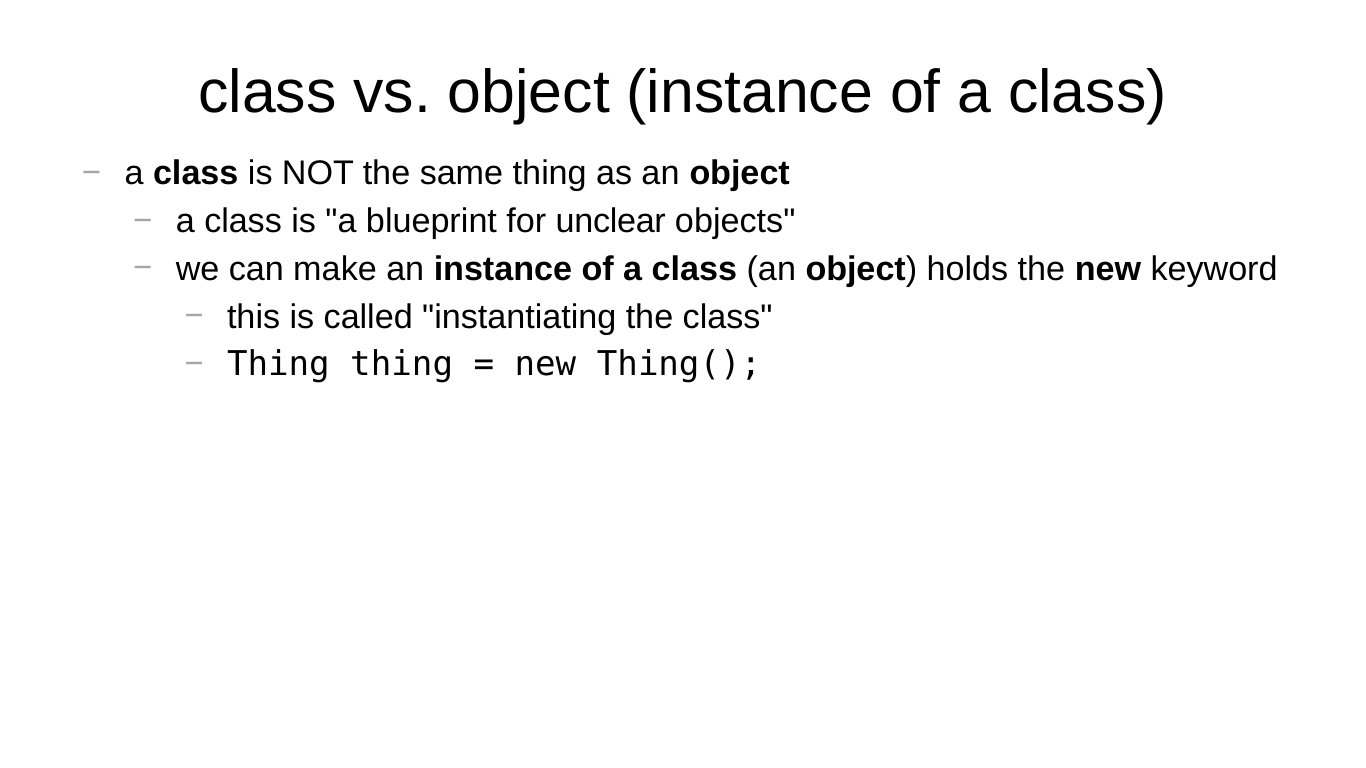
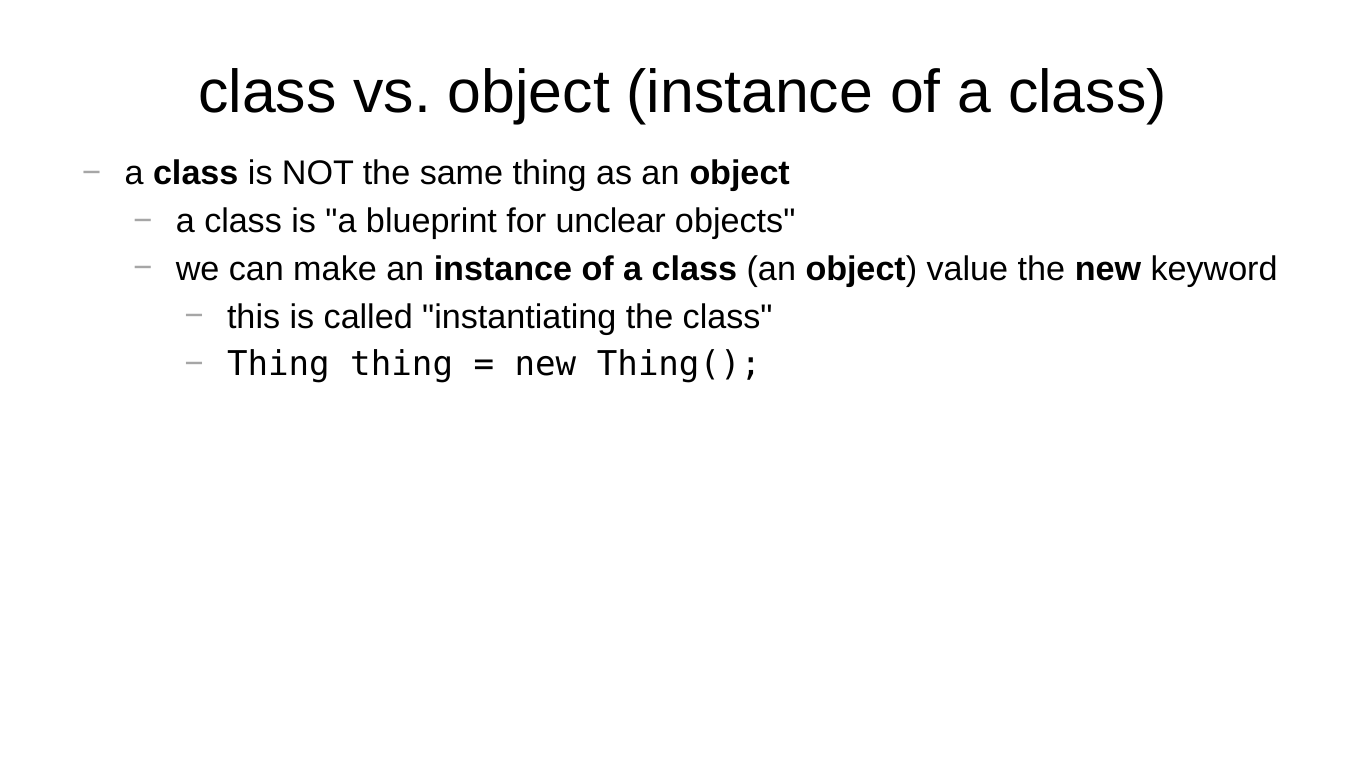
holds: holds -> value (967, 269)
